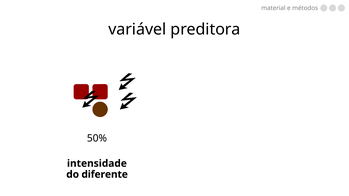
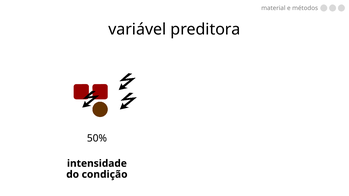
diferente: diferente -> condição (105, 175)
